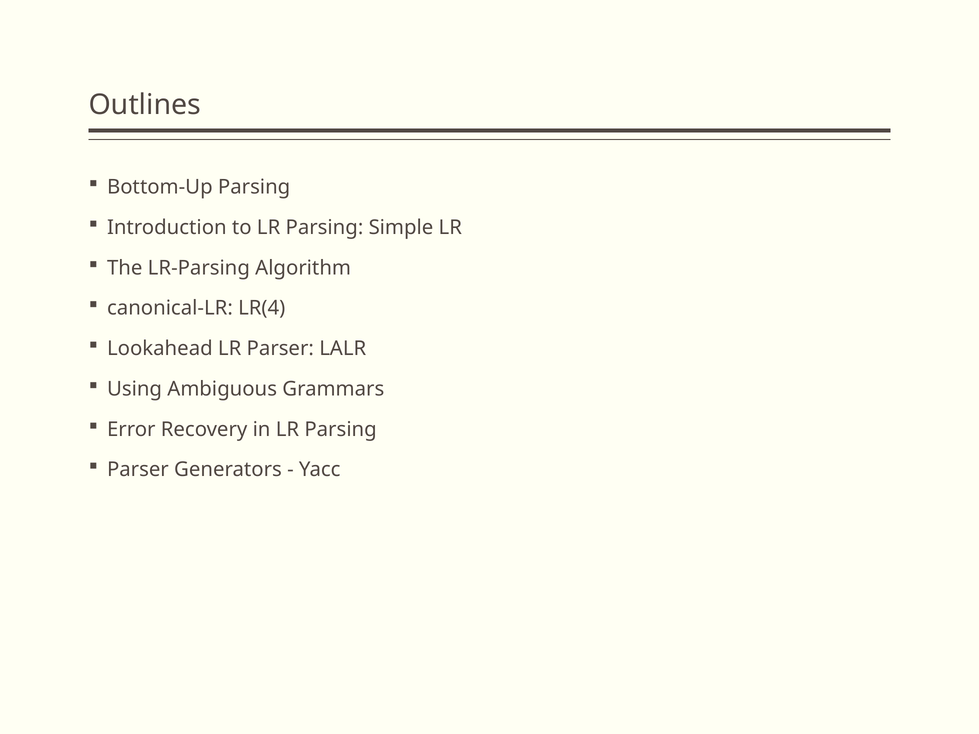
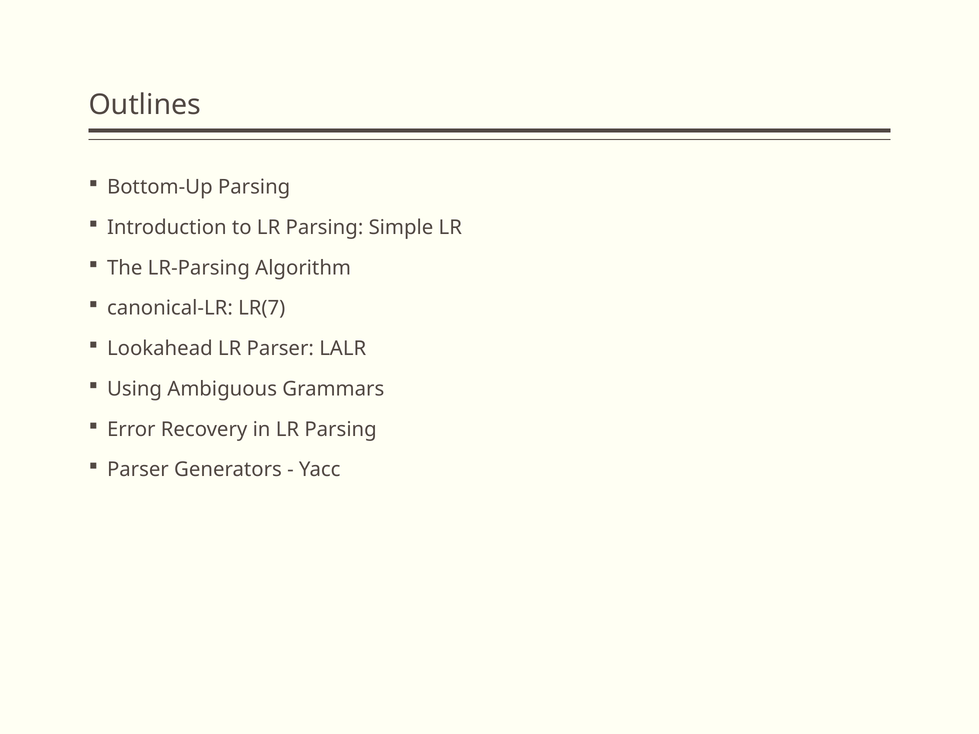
LR(4: LR(4 -> LR(7 (262, 308)
